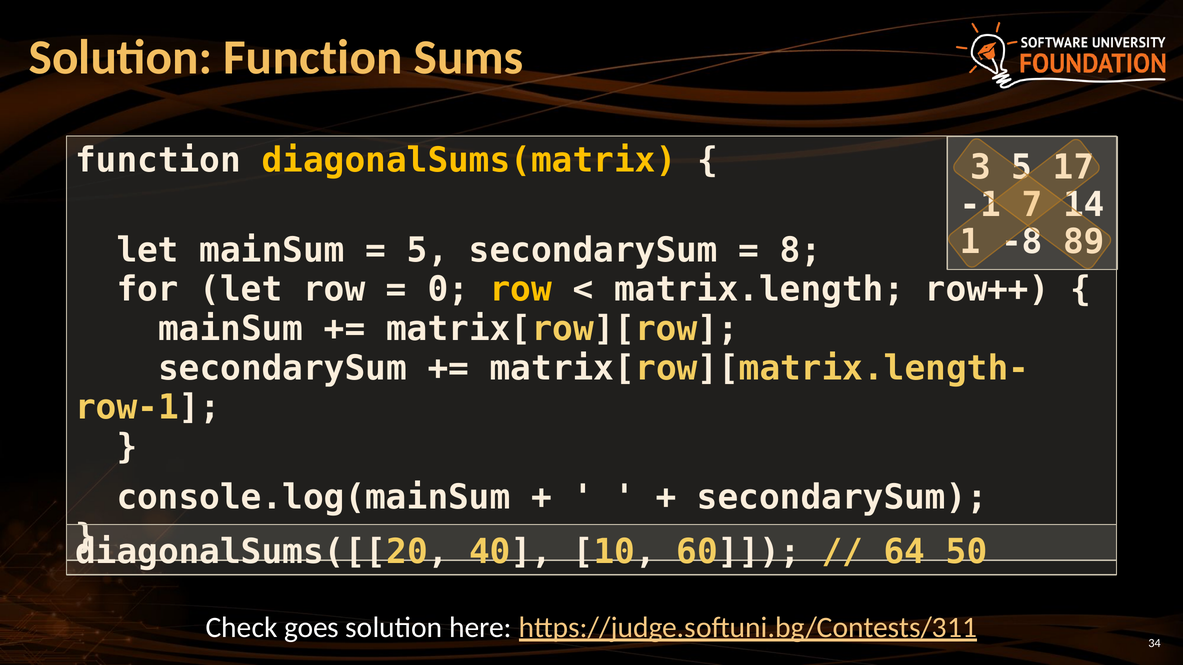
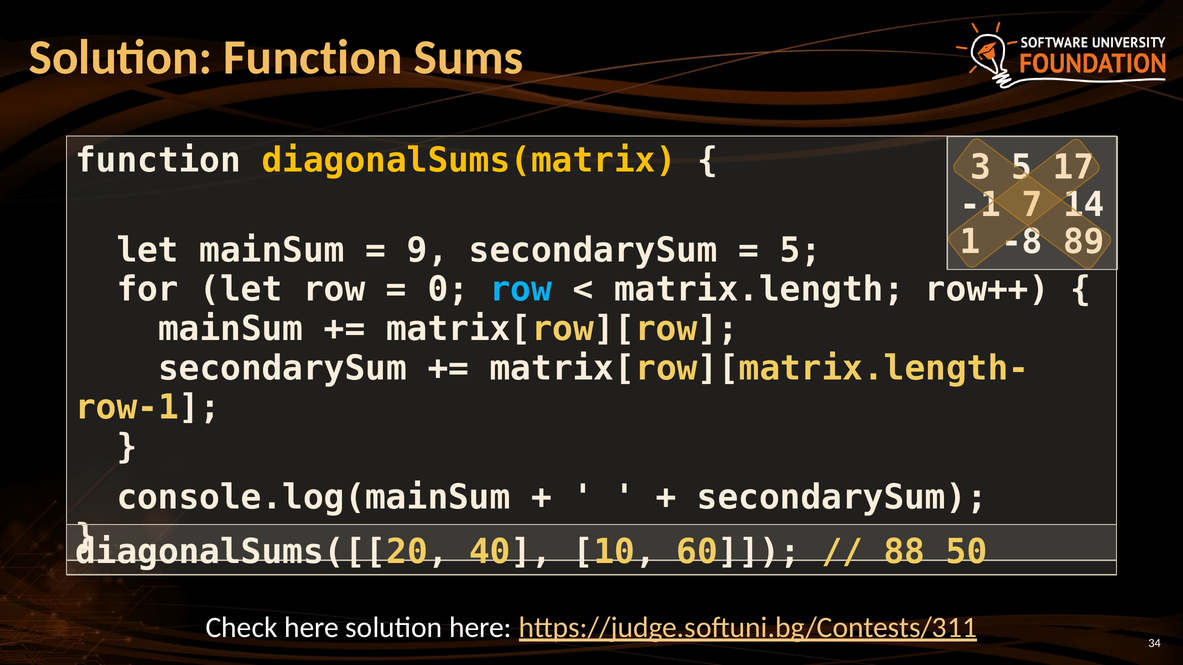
5: 5 -> 9 (427, 250)
8: 8 -> 5 (801, 250)
row colour: yellow -> light blue (521, 290)
64: 64 -> 88 (905, 553)
Check goes: goes -> here (312, 628)
